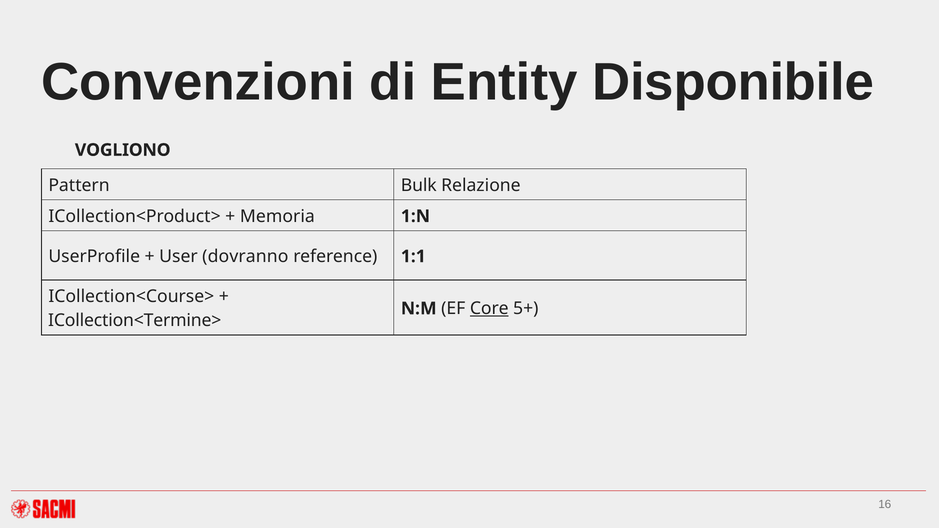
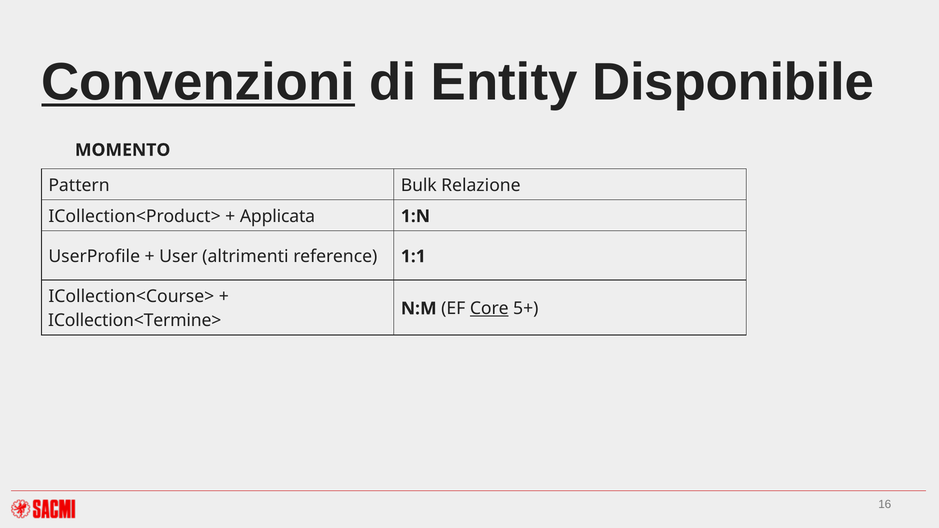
Convenzioni underline: none -> present (198, 82)
VOGLIONO: VOGLIONO -> MOMENTO (123, 150)
Memoria: Memoria -> Applicata (277, 216)
dovranno: dovranno -> altrimenti (245, 256)
